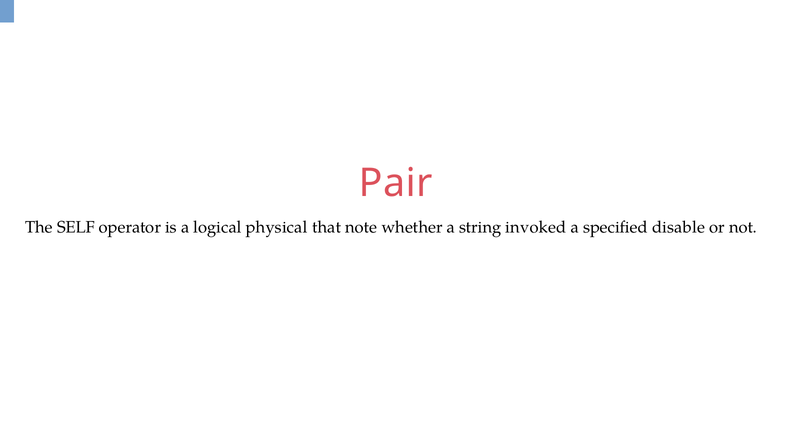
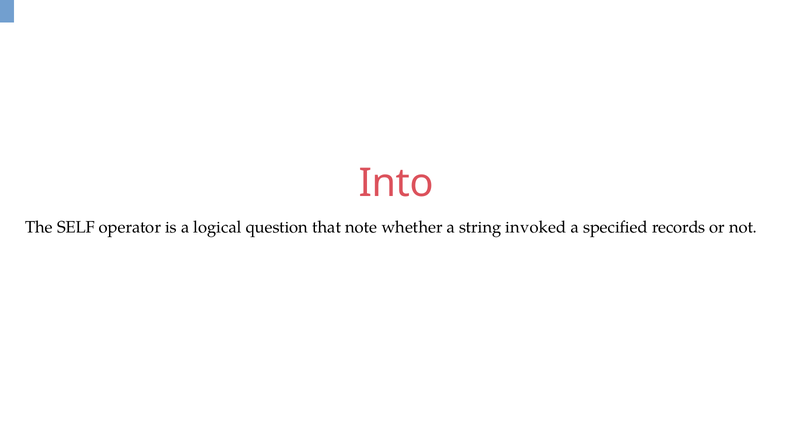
Pair: Pair -> Into (396, 183)
physical: physical -> question (277, 227)
disable: disable -> records (679, 227)
